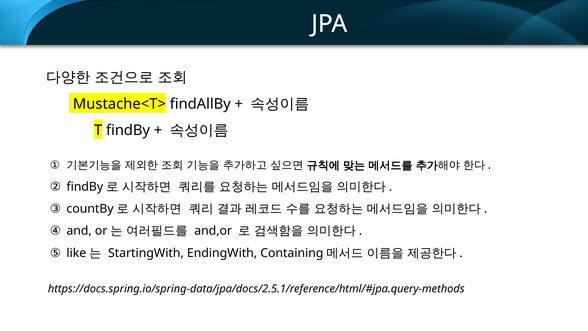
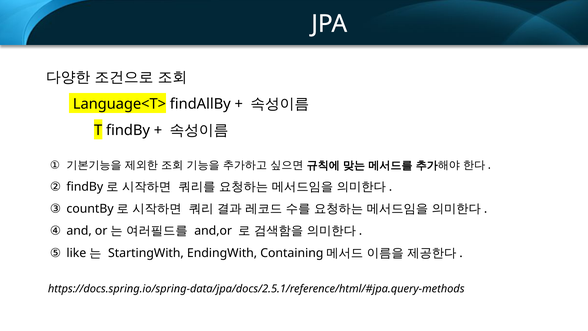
Mustache<T>: Mustache<T> -> Language<T> (119, 104)
